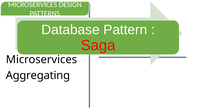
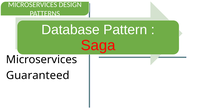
Aggregating: Aggregating -> Guaranteed (38, 76)
